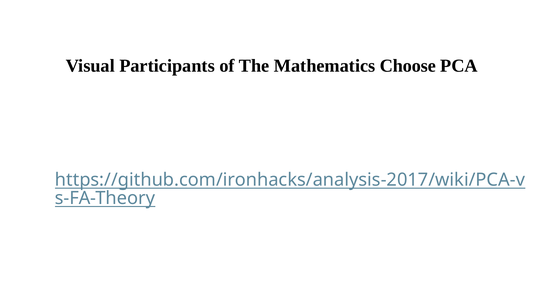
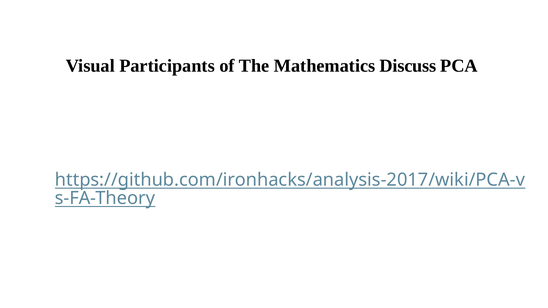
Choose: Choose -> Discuss (408, 66)
